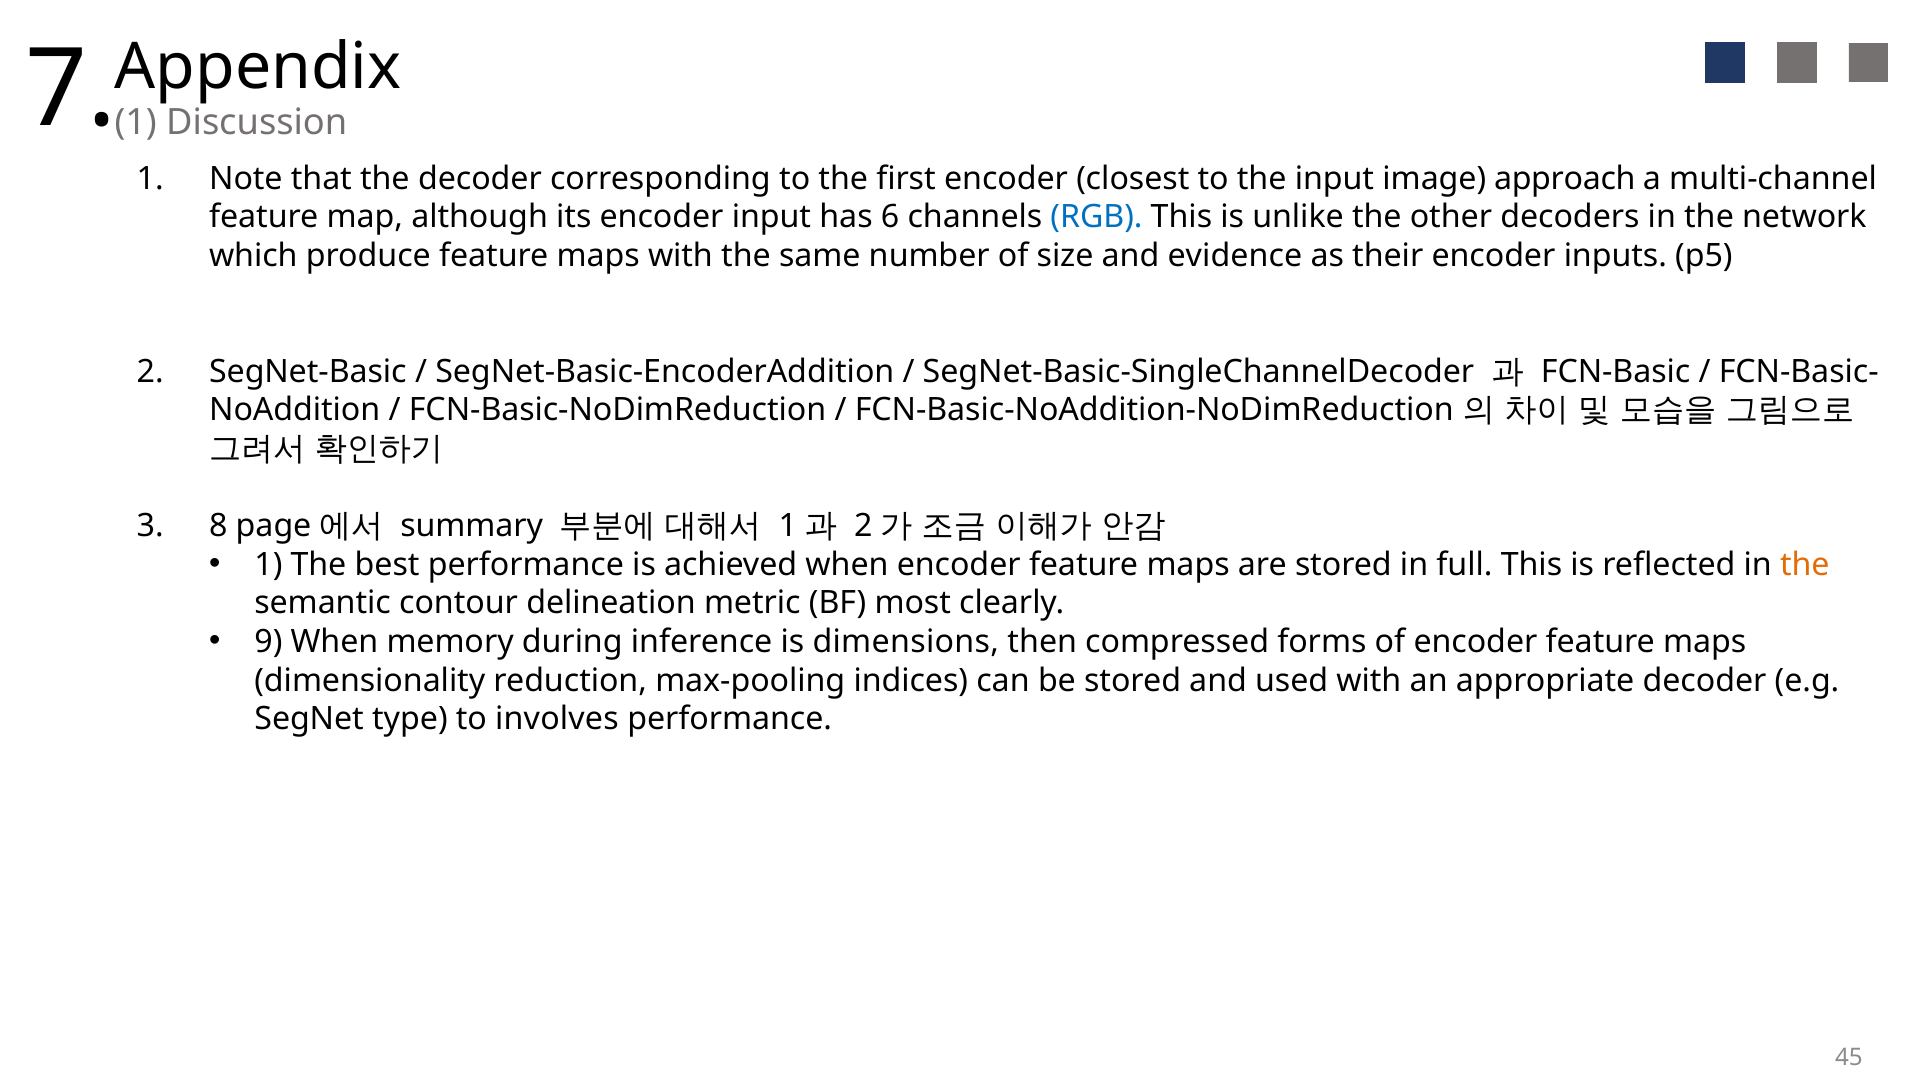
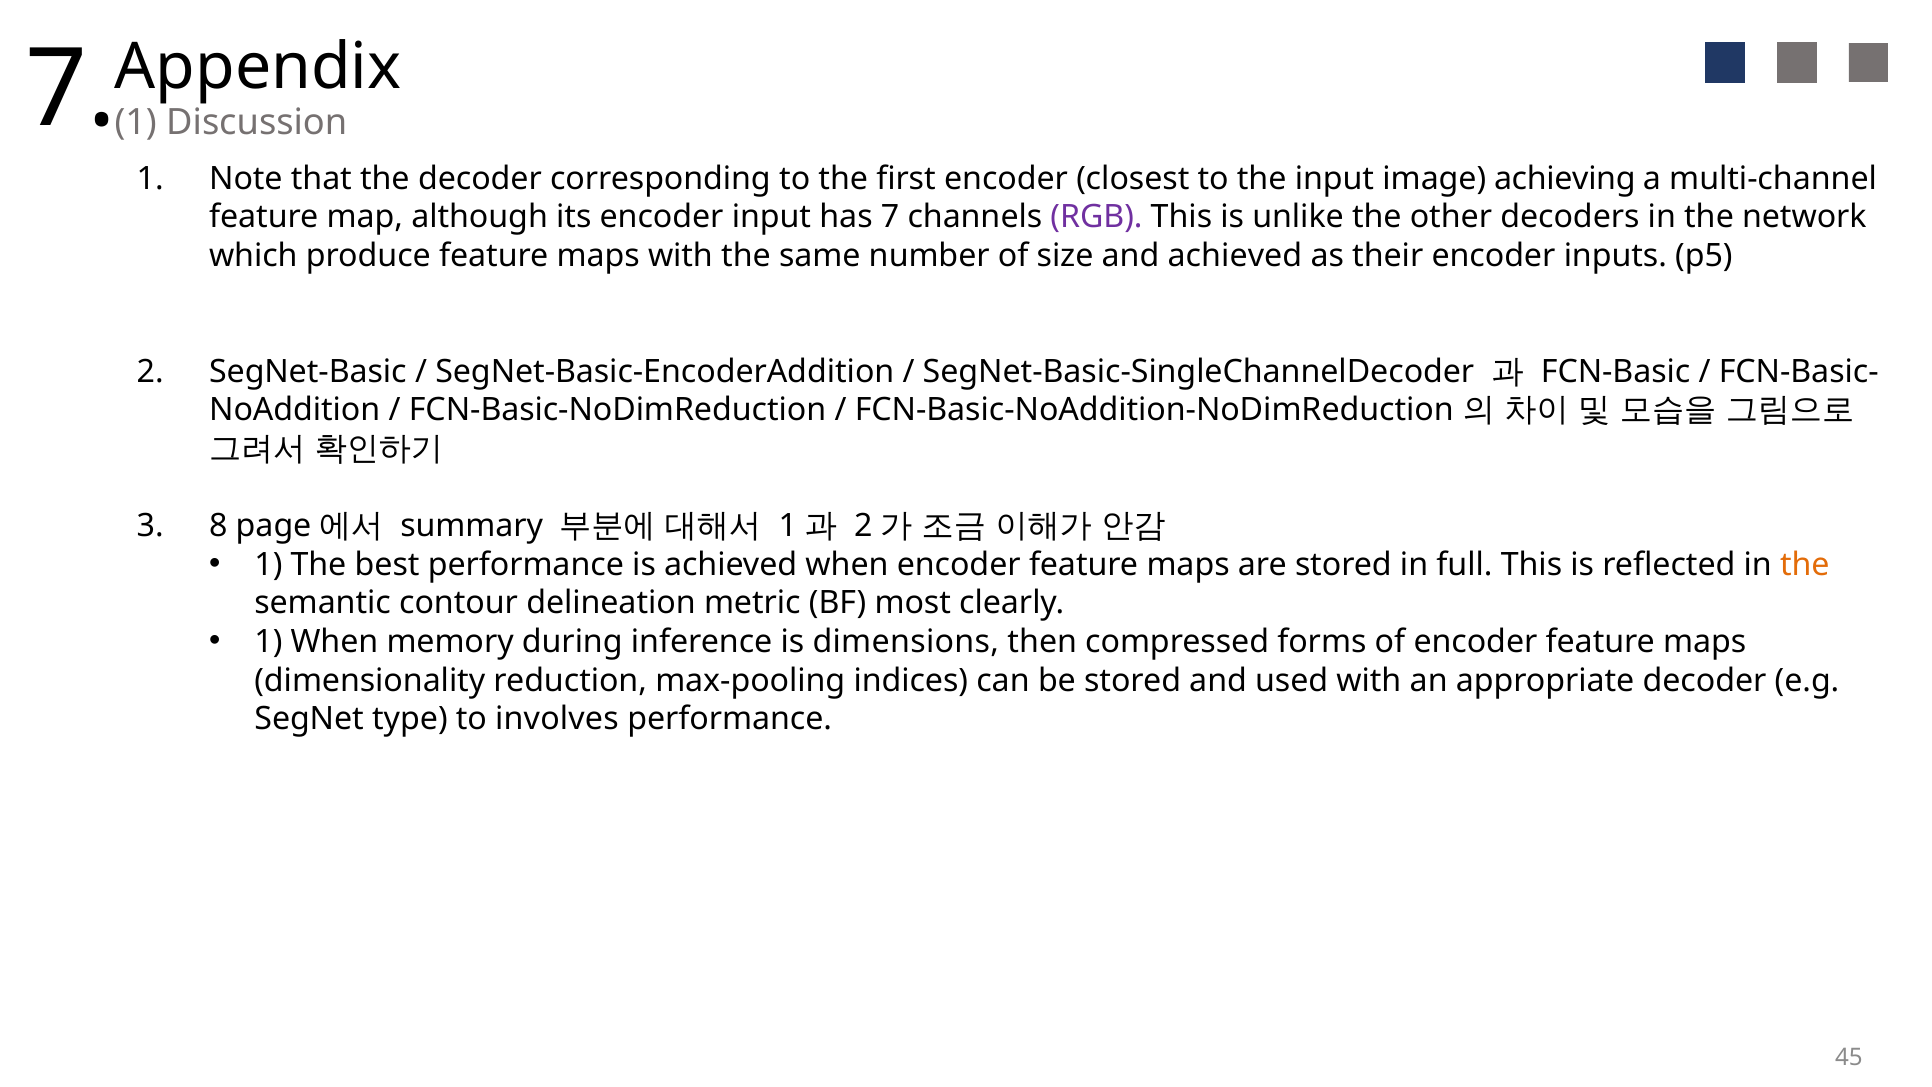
approach: approach -> achieving (1565, 178)
has 6: 6 -> 7 (890, 217)
RGB colour: blue -> purple (1096, 217)
and evidence: evidence -> achieved (1235, 256)
9: 9 -> 1 (268, 642)
